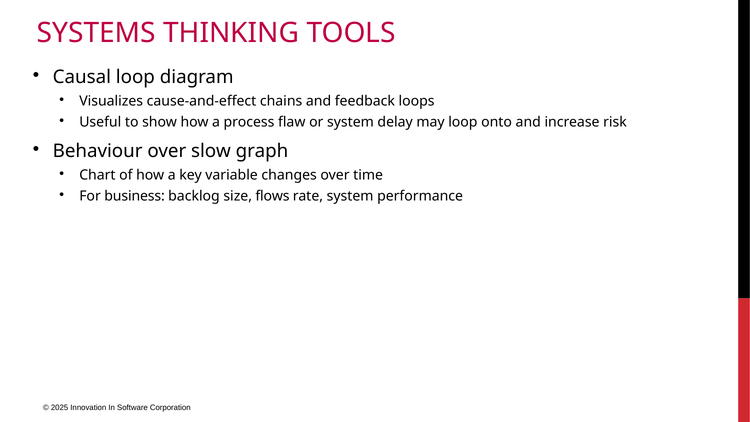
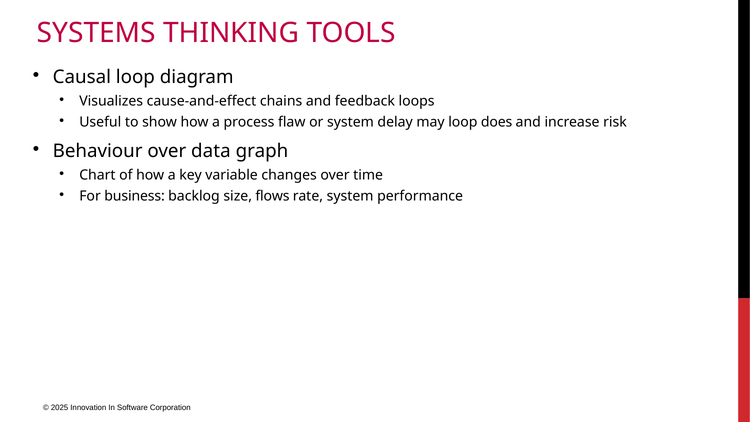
onto: onto -> does (497, 122)
slow: slow -> data (211, 151)
